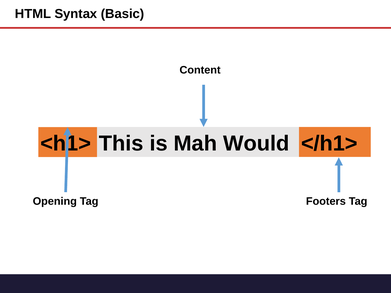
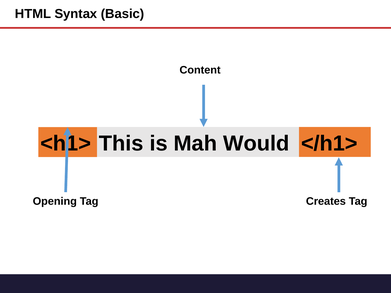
Footers: Footers -> Creates (326, 202)
